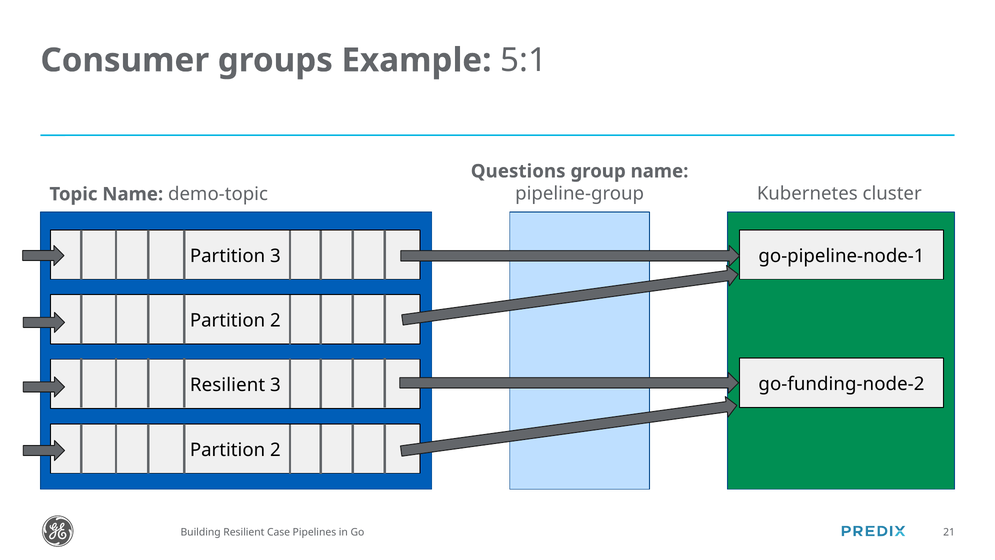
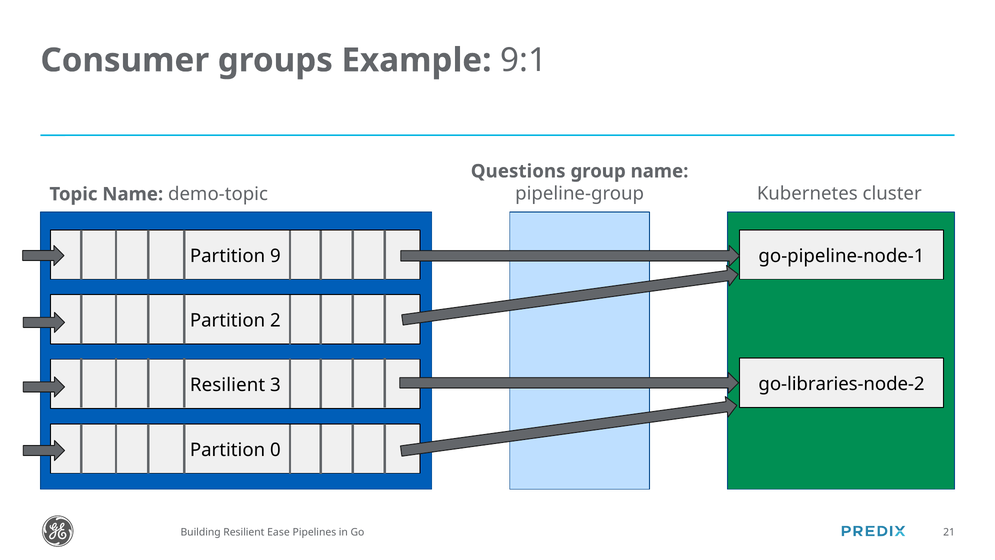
5:1: 5:1 -> 9:1 (524, 60)
Partition 3: 3 -> 9 (275, 256)
go-funding-node-2: go-funding-node-2 -> go-libraries-node-2 (842, 384)
2: 2 -> 0 (275, 450)
Case: Case -> Ease (278, 532)
